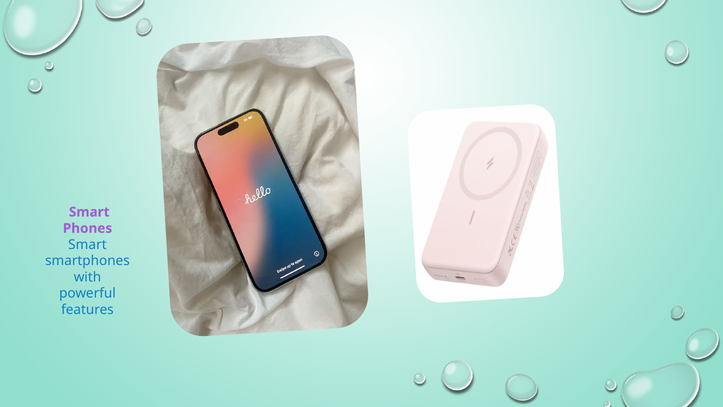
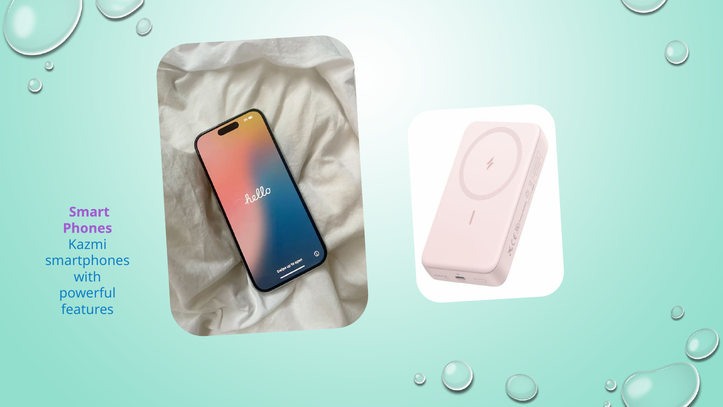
Smart: Smart -> Kazmi (87, 244)
